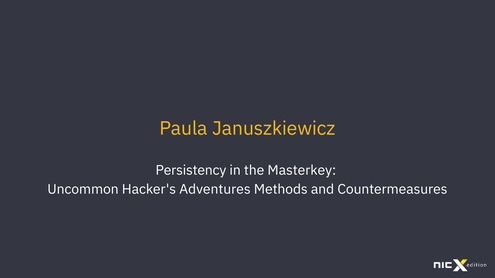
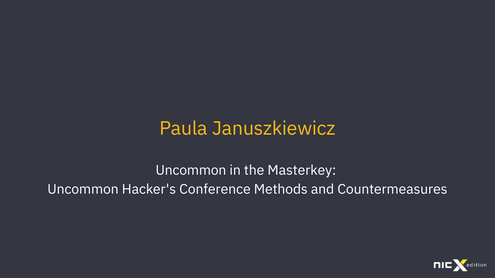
Persistency: Persistency -> Uncommon (191, 170)
Adventures: Adventures -> Conference (215, 190)
